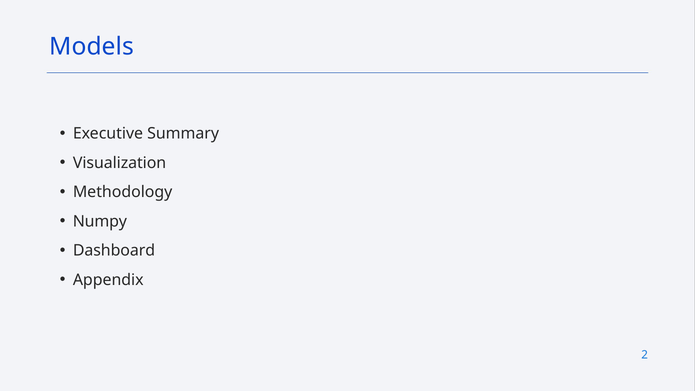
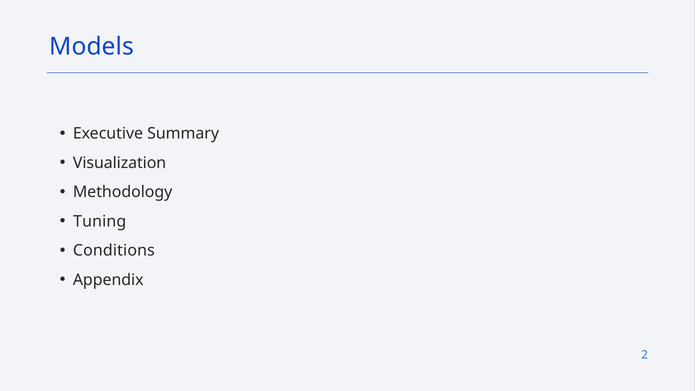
Numpy: Numpy -> Tuning (100, 221)
Dashboard: Dashboard -> Conditions (114, 251)
